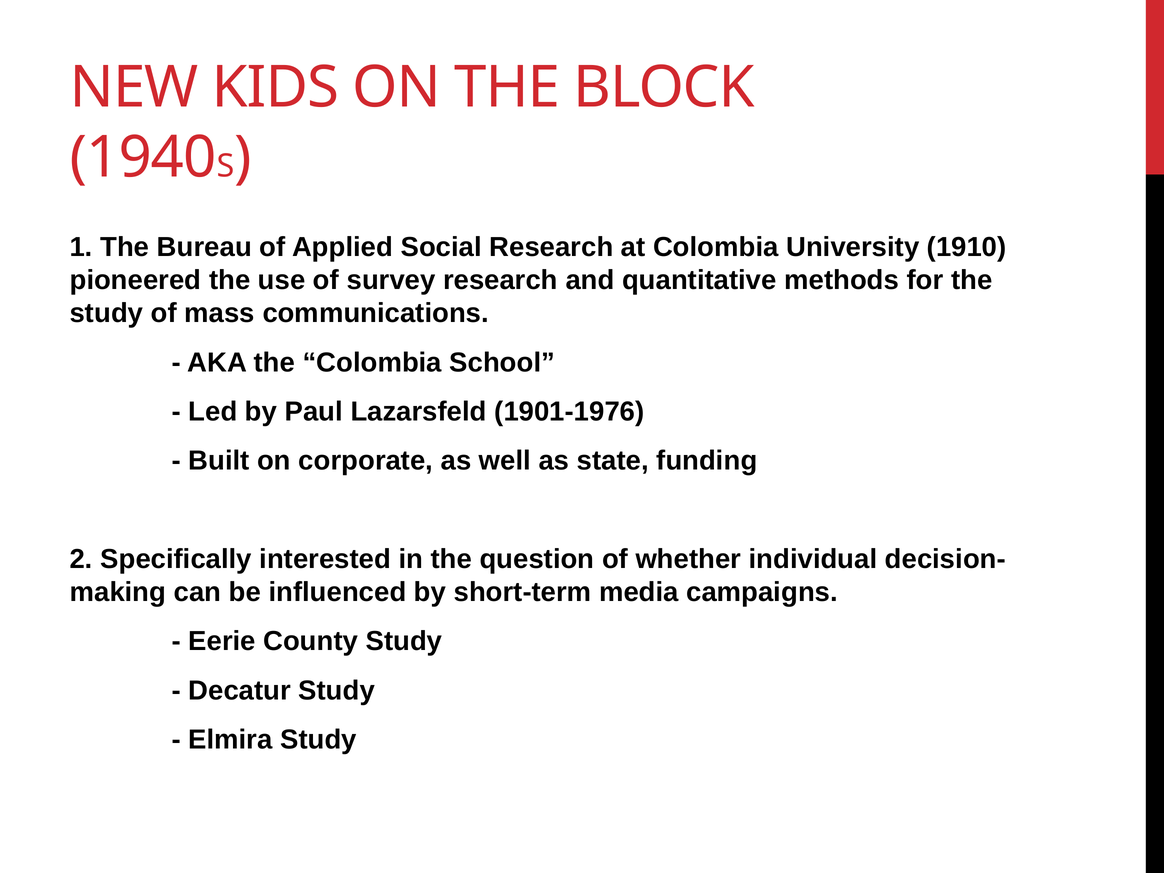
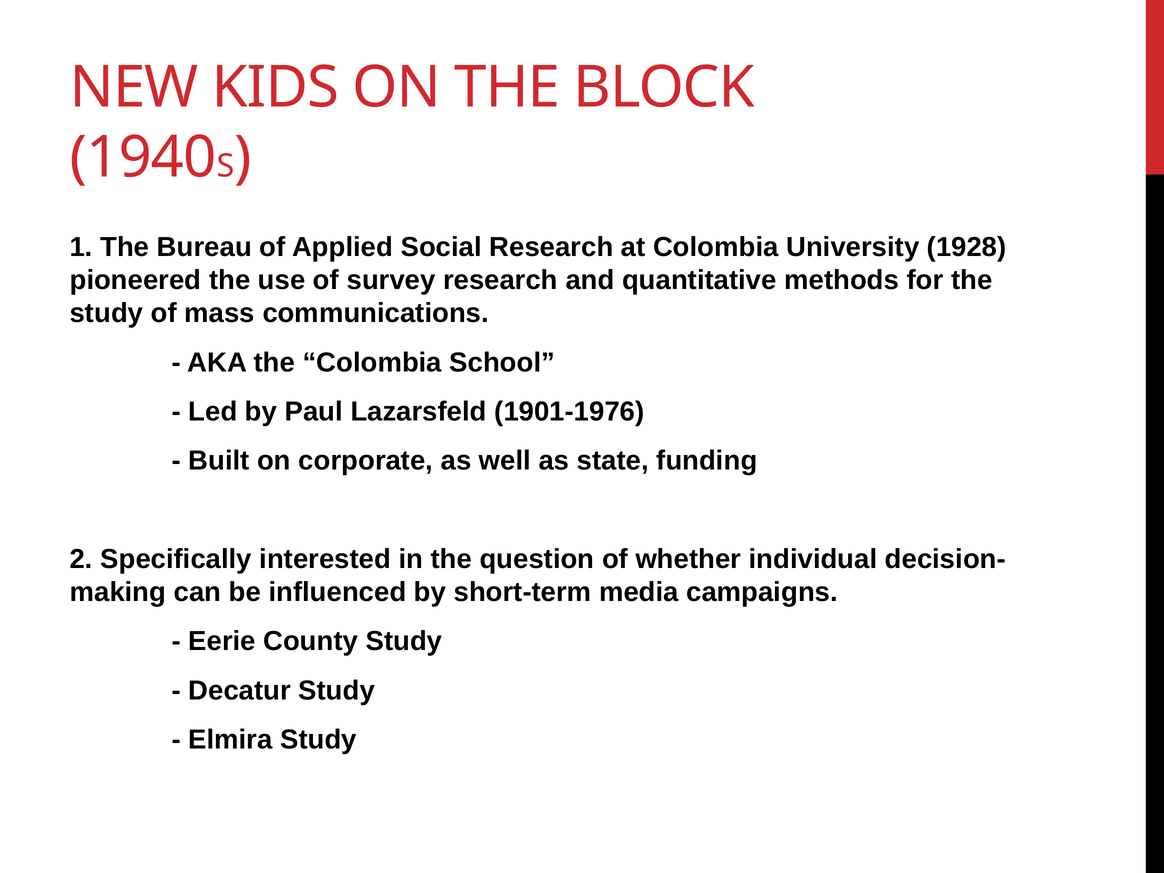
1910: 1910 -> 1928 (967, 247)
